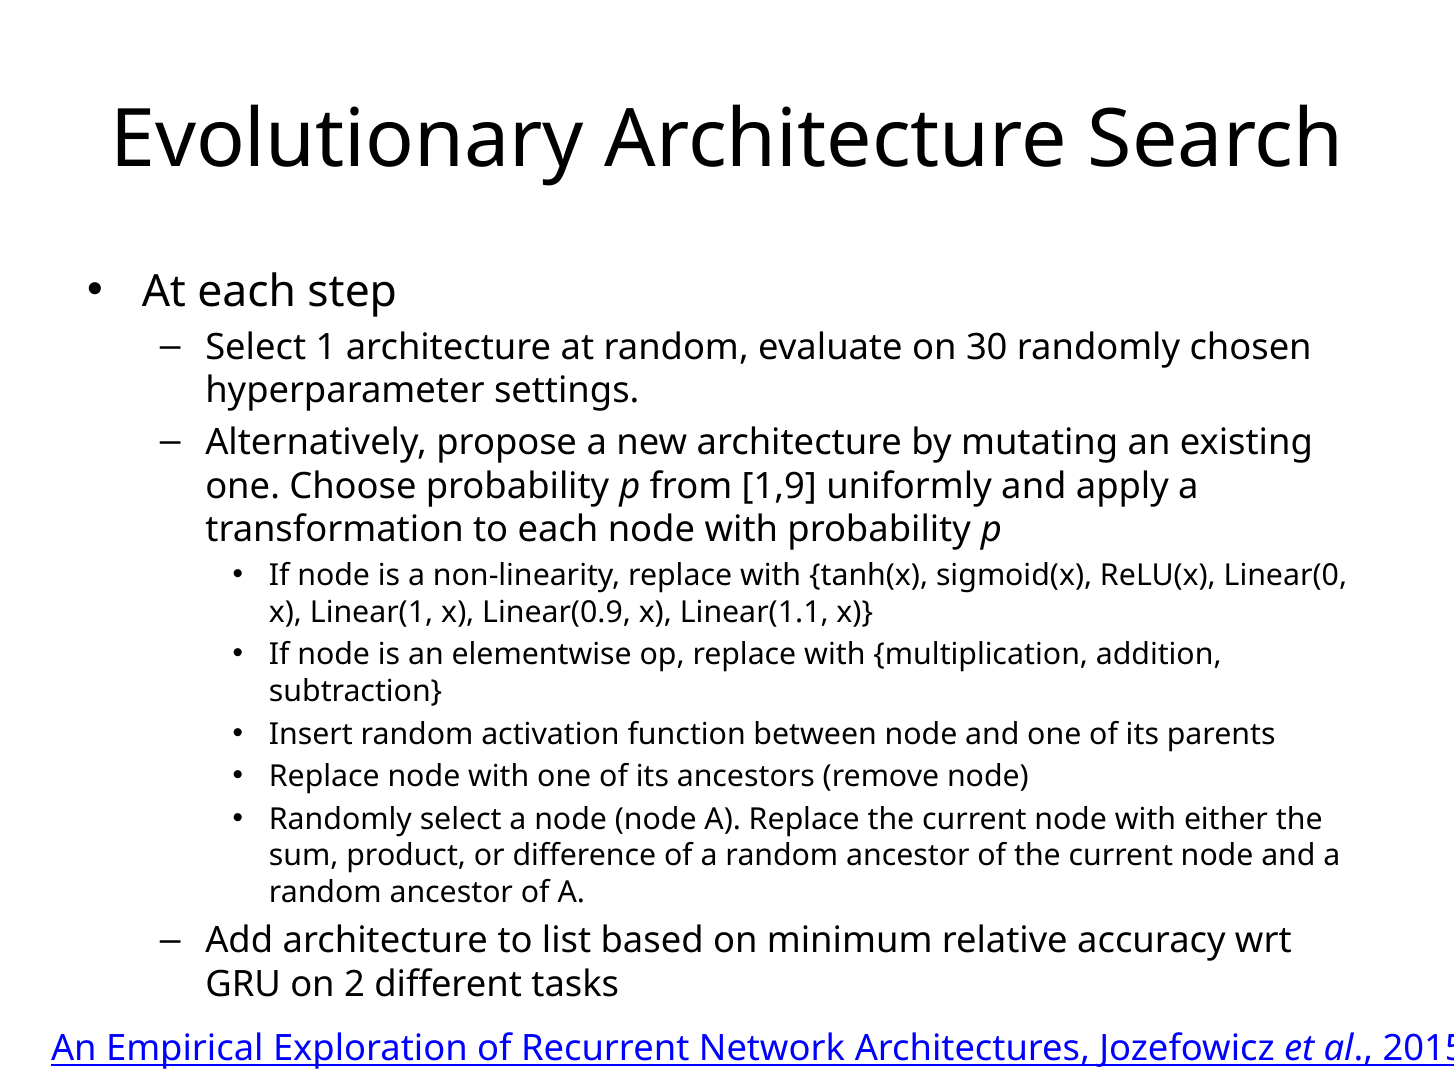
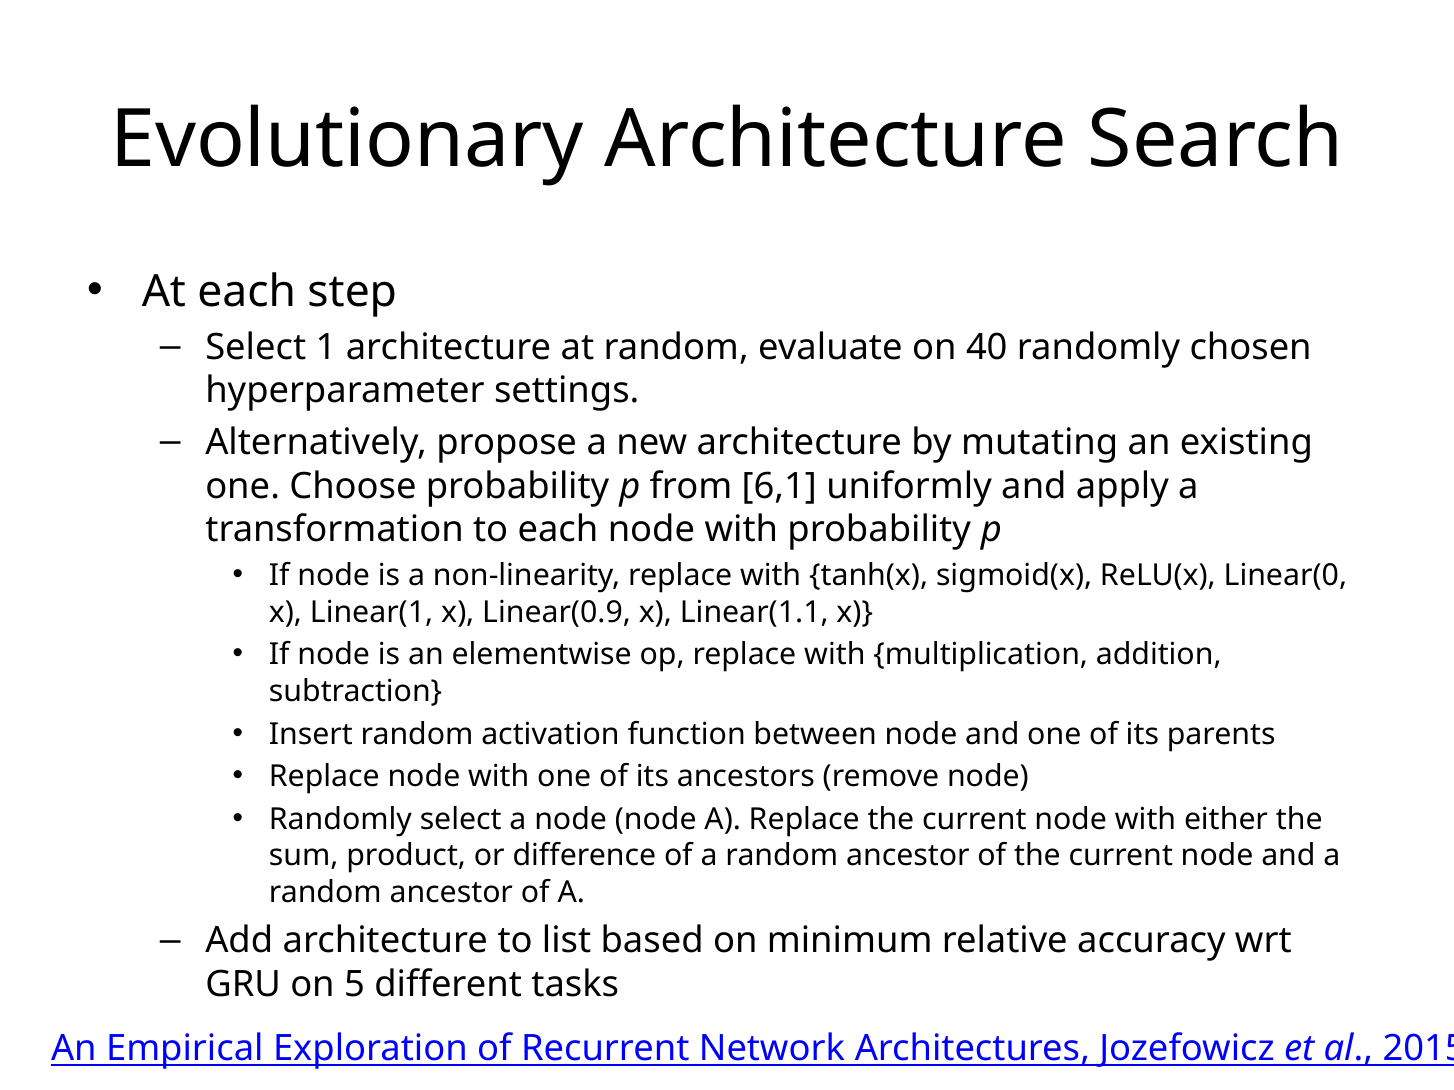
30: 30 -> 40 (987, 347)
1,9: 1,9 -> 6,1 (779, 486)
2: 2 -> 5 (355, 985)
